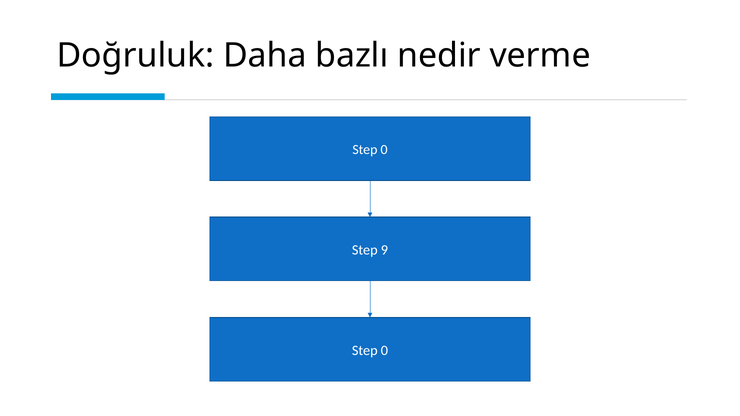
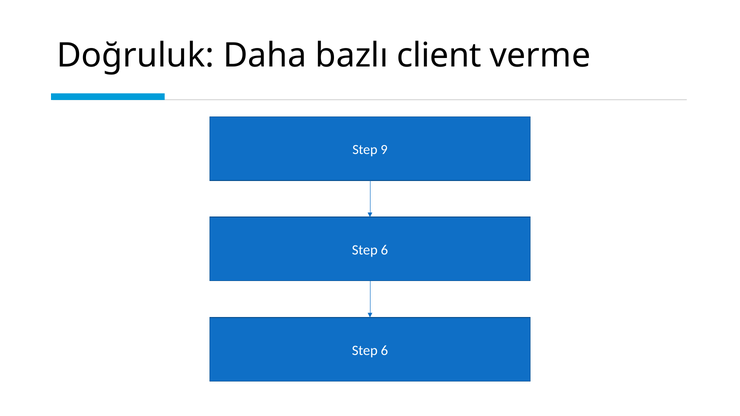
nedir: nedir -> client (439, 56)
0: 0 -> 9 (384, 150)
9: 9 -> 6 (384, 250)
0: 0 -> 6 (384, 351)
